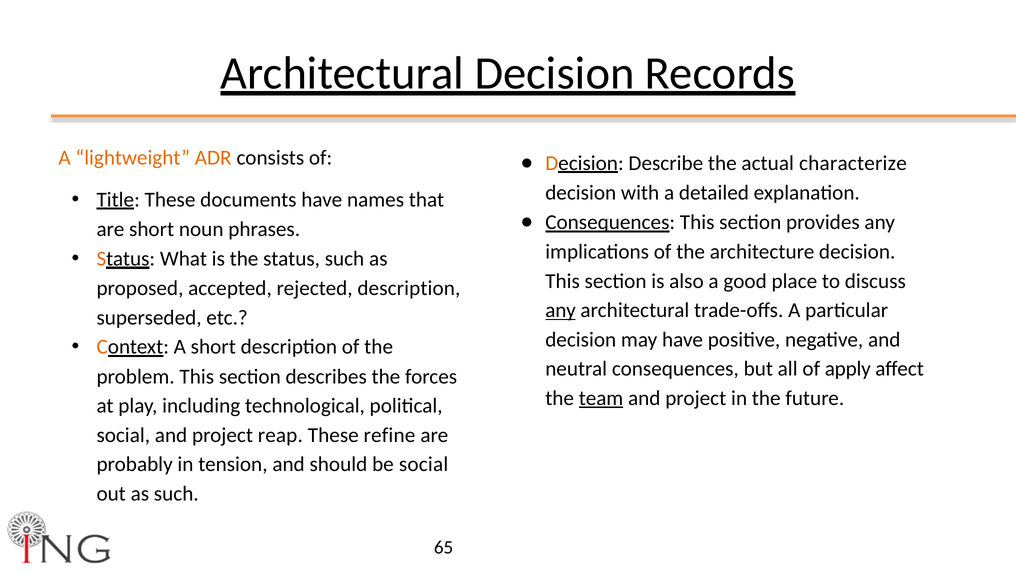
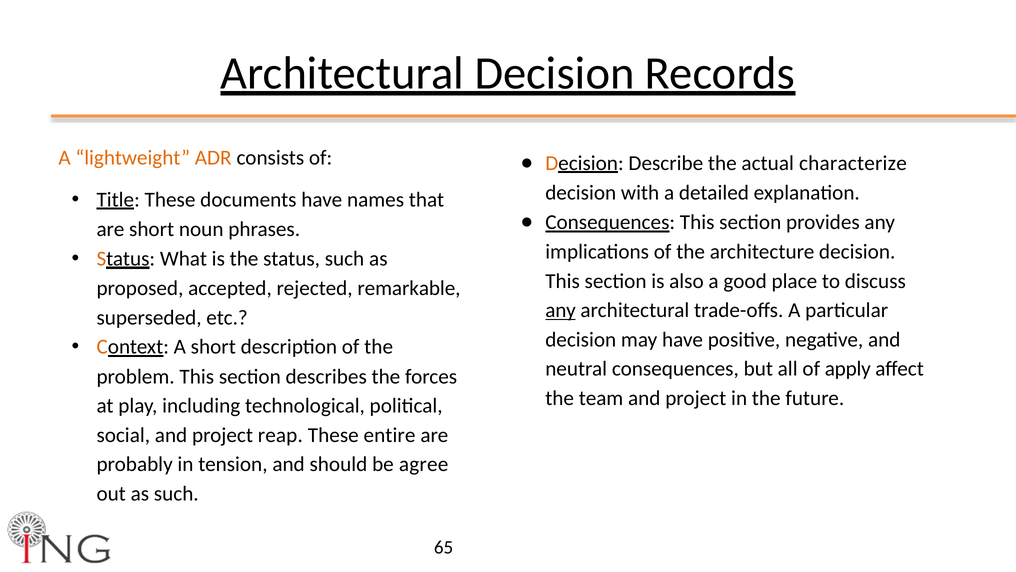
rejected description: description -> remarkable (409, 288)
team underline: present -> none (601, 398)
refine: refine -> entire (390, 435)
be social: social -> agree (424, 464)
